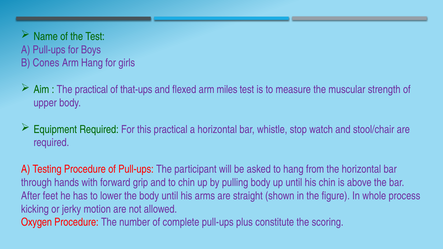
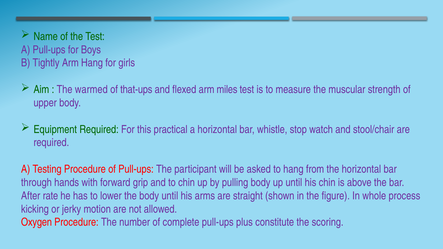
Cones: Cones -> Tightly (46, 63)
The practical: practical -> warmed (91, 90)
feet: feet -> rate (50, 196)
